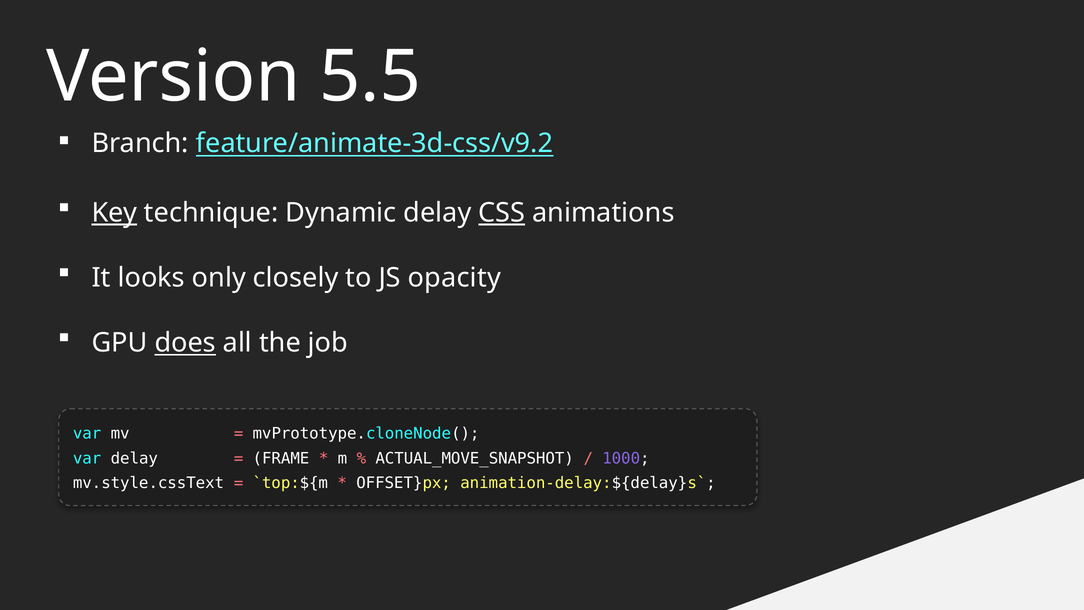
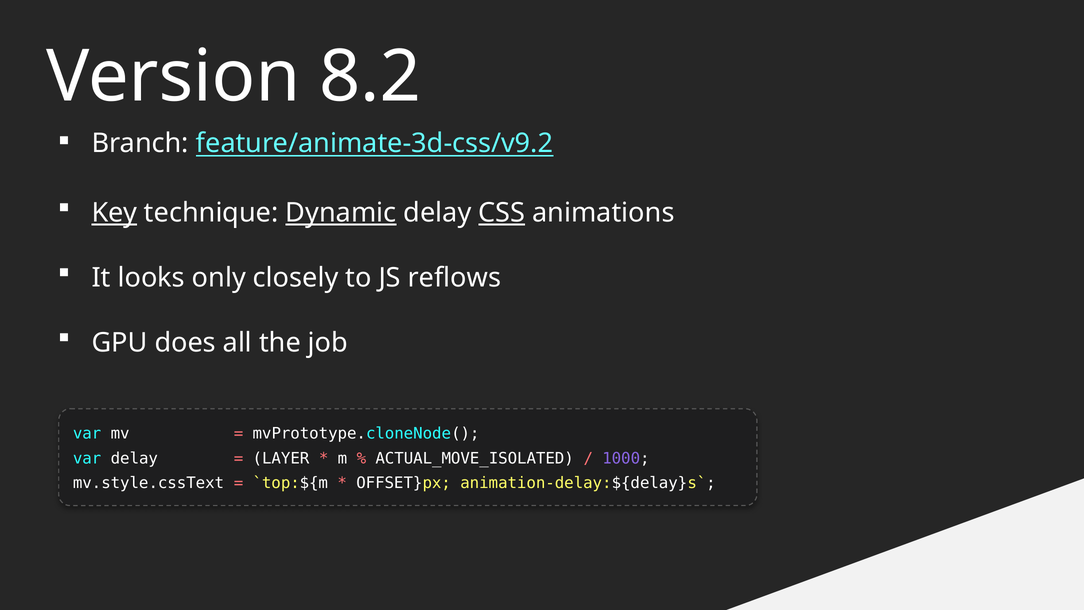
5.5: 5.5 -> 8.2 (370, 77)
Dynamic underline: none -> present (341, 213)
opacity: opacity -> reflows (454, 278)
does underline: present -> none (185, 343)
FRAME: FRAME -> LAYER (281, 458)
ACTUAL_MOVE_SNAPSHOT: ACTUAL_MOVE_SNAPSHOT -> ACTUAL_MOVE_ISOLATED (475, 458)
